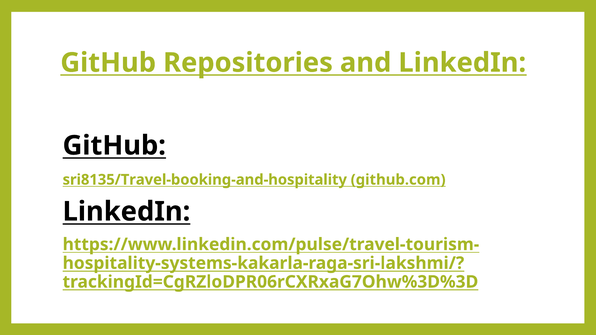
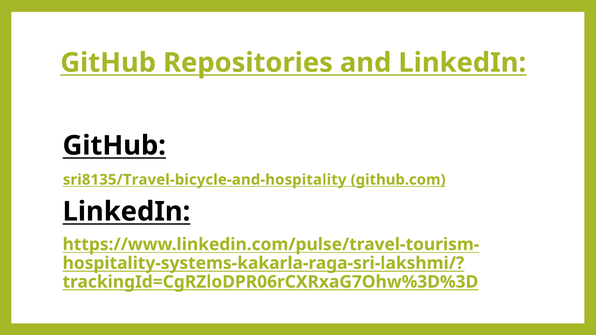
sri8135/Travel-booking-and-hospitality: sri8135/Travel-booking-and-hospitality -> sri8135/Travel-bicycle-and-hospitality (205, 180)
